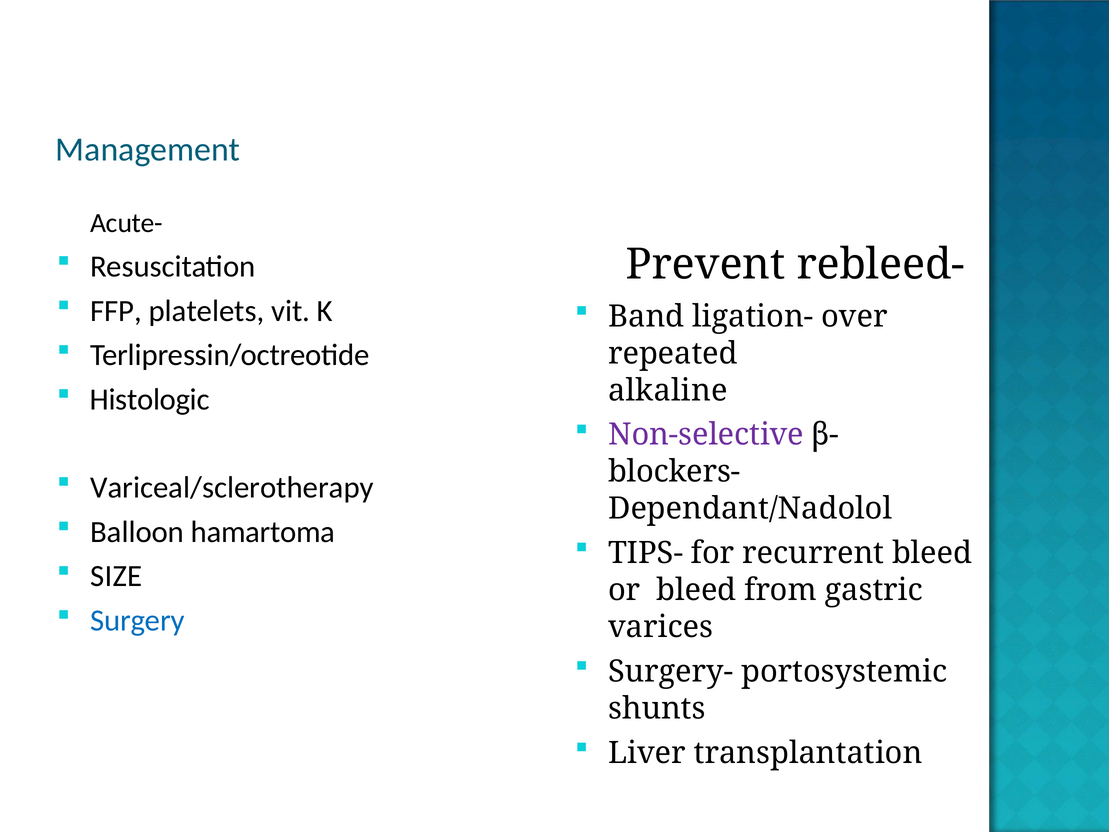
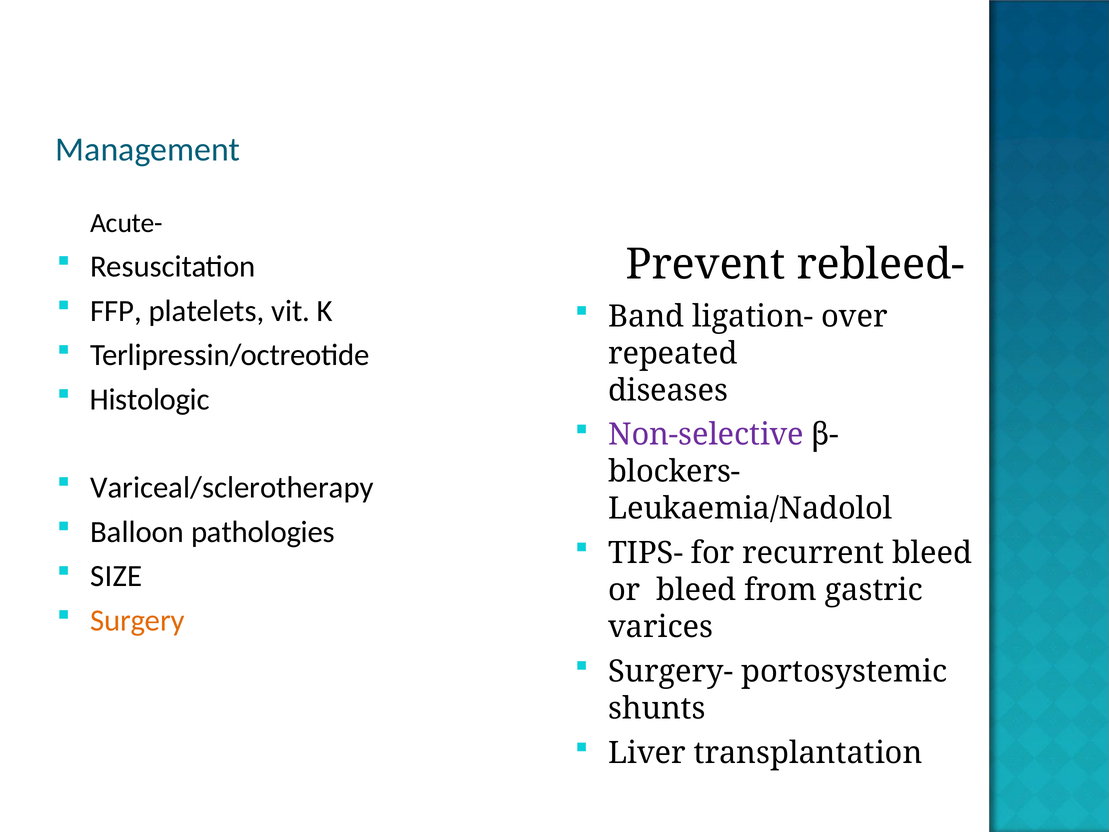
alkaline: alkaline -> diseases (668, 390)
Dependant/Nadolol: Dependant/Nadolol -> Leukaemia/Nadolol (750, 509)
hamartoma: hamartoma -> pathologies (263, 532)
Surgery colour: blue -> orange (137, 620)
